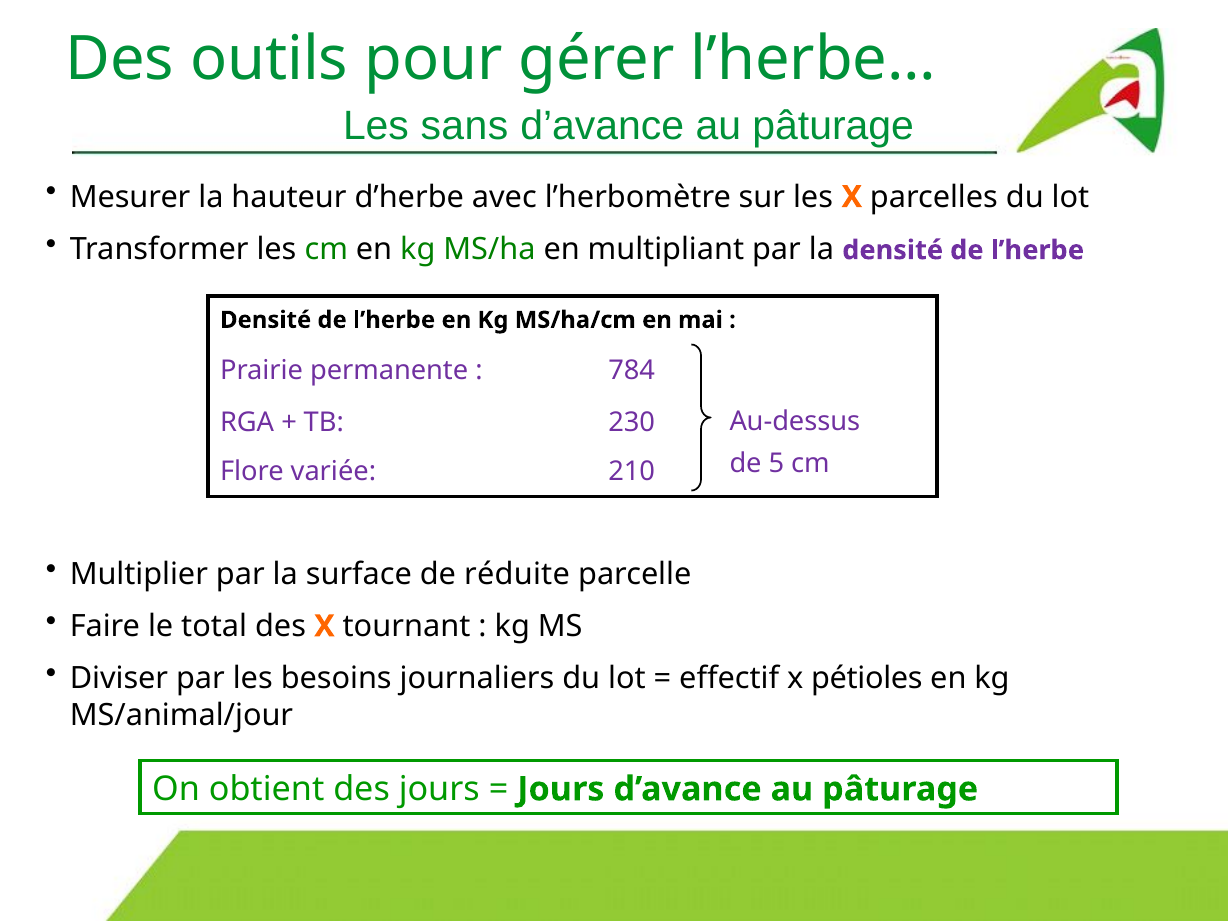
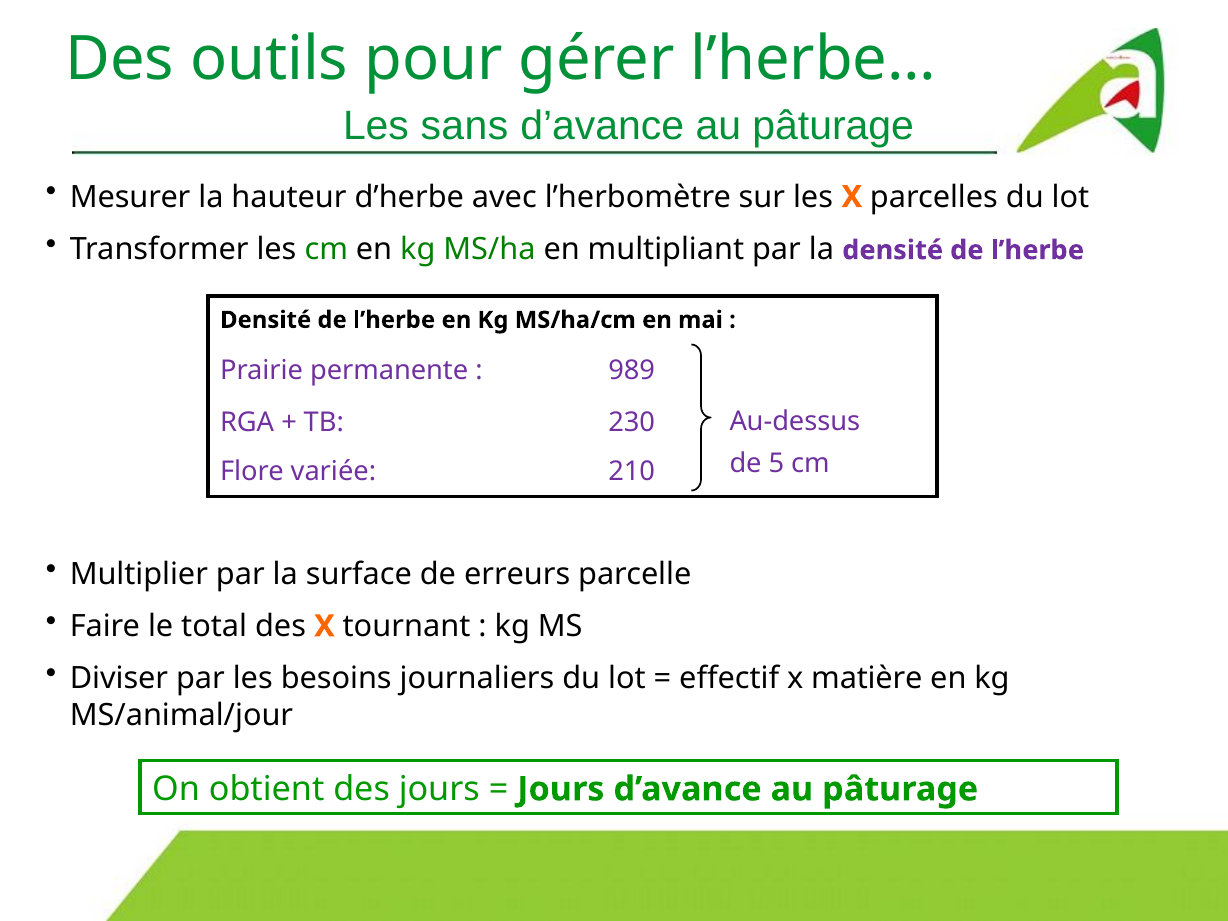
784: 784 -> 989 (632, 371)
réduite: réduite -> erreurs (517, 574)
pétioles: pétioles -> matière (867, 678)
